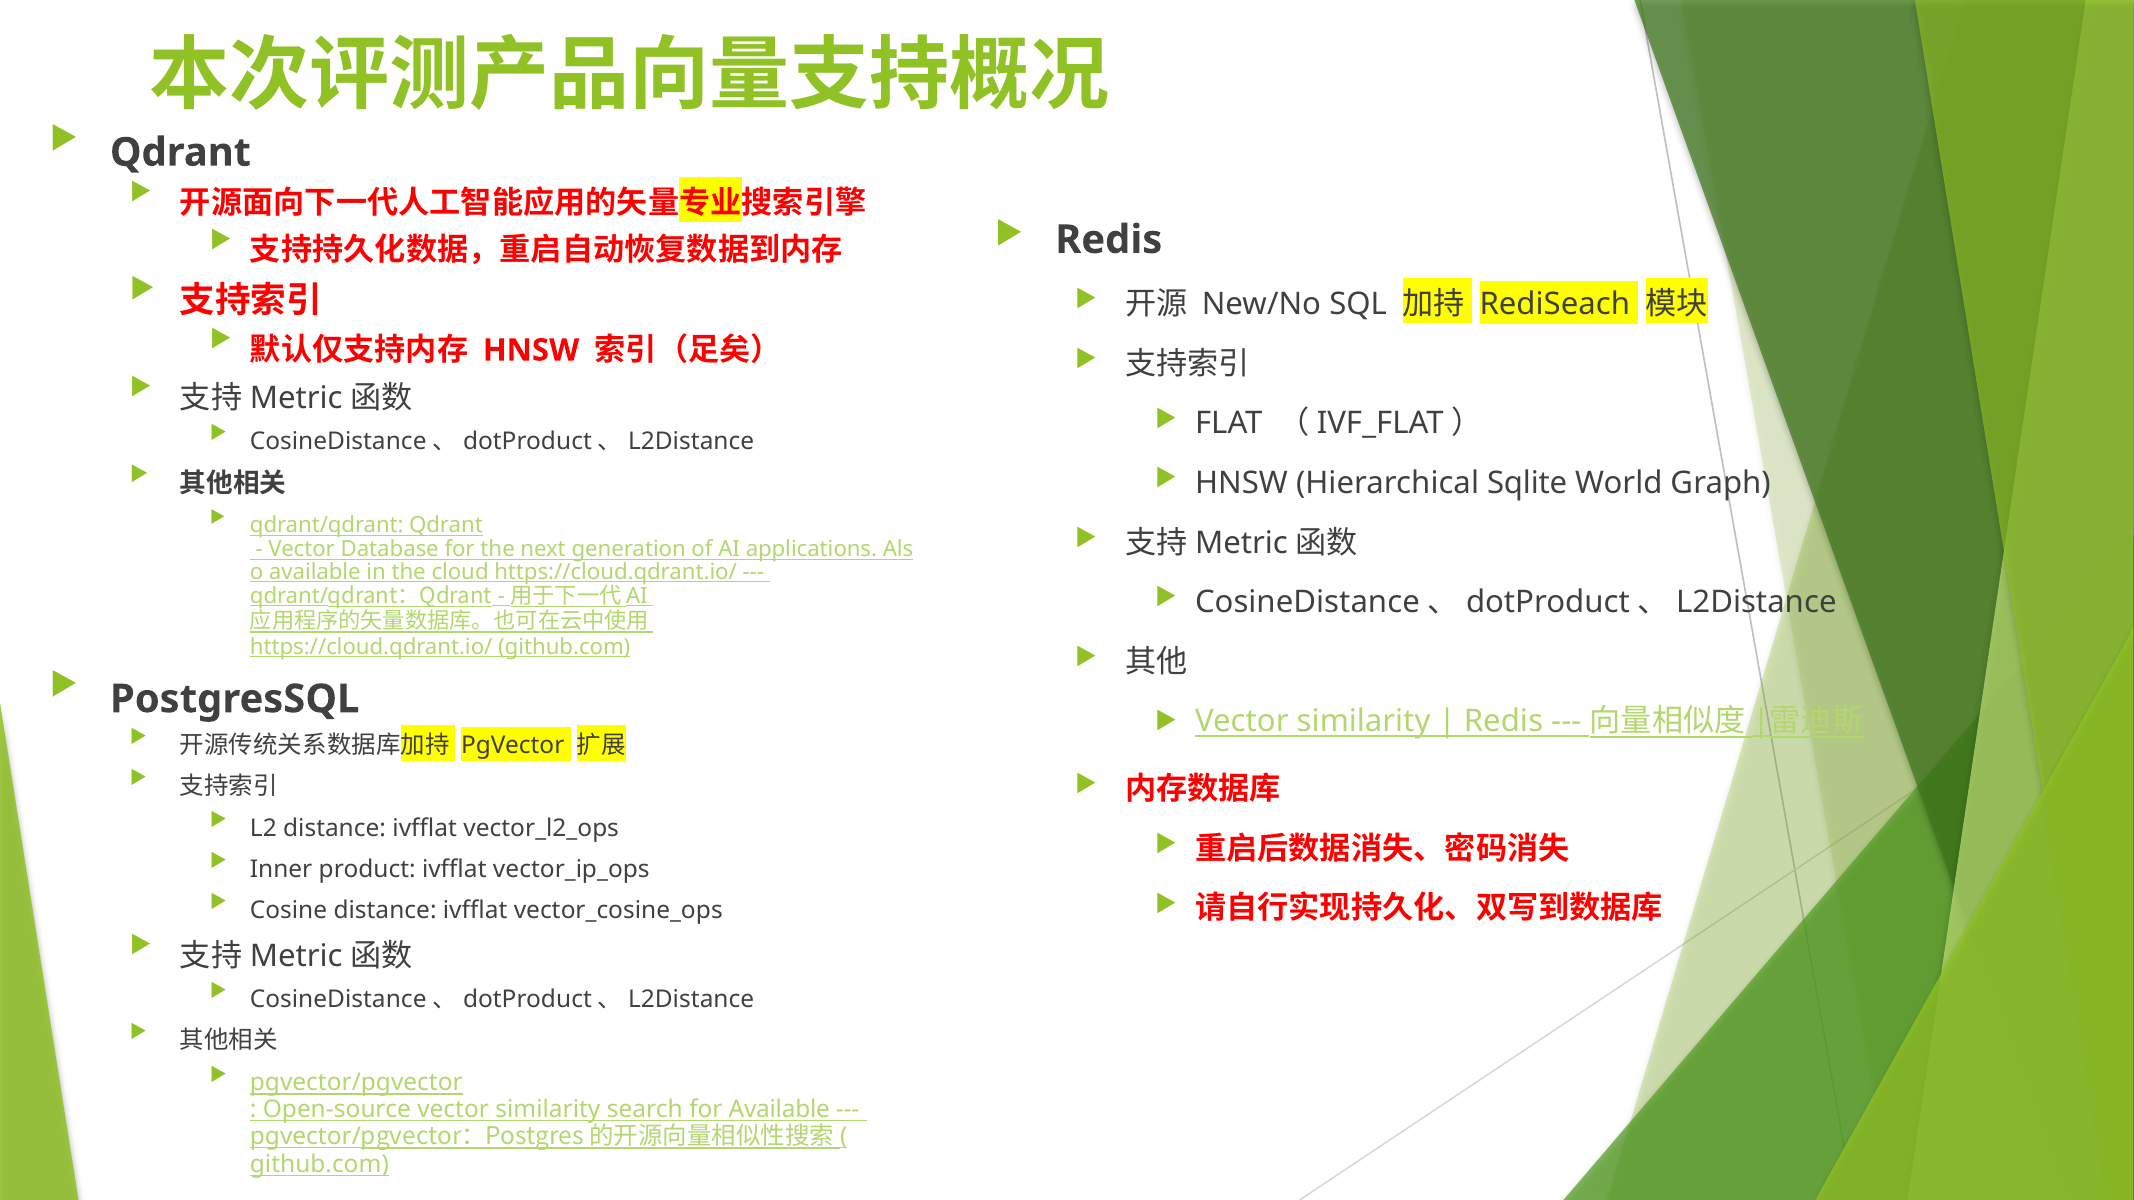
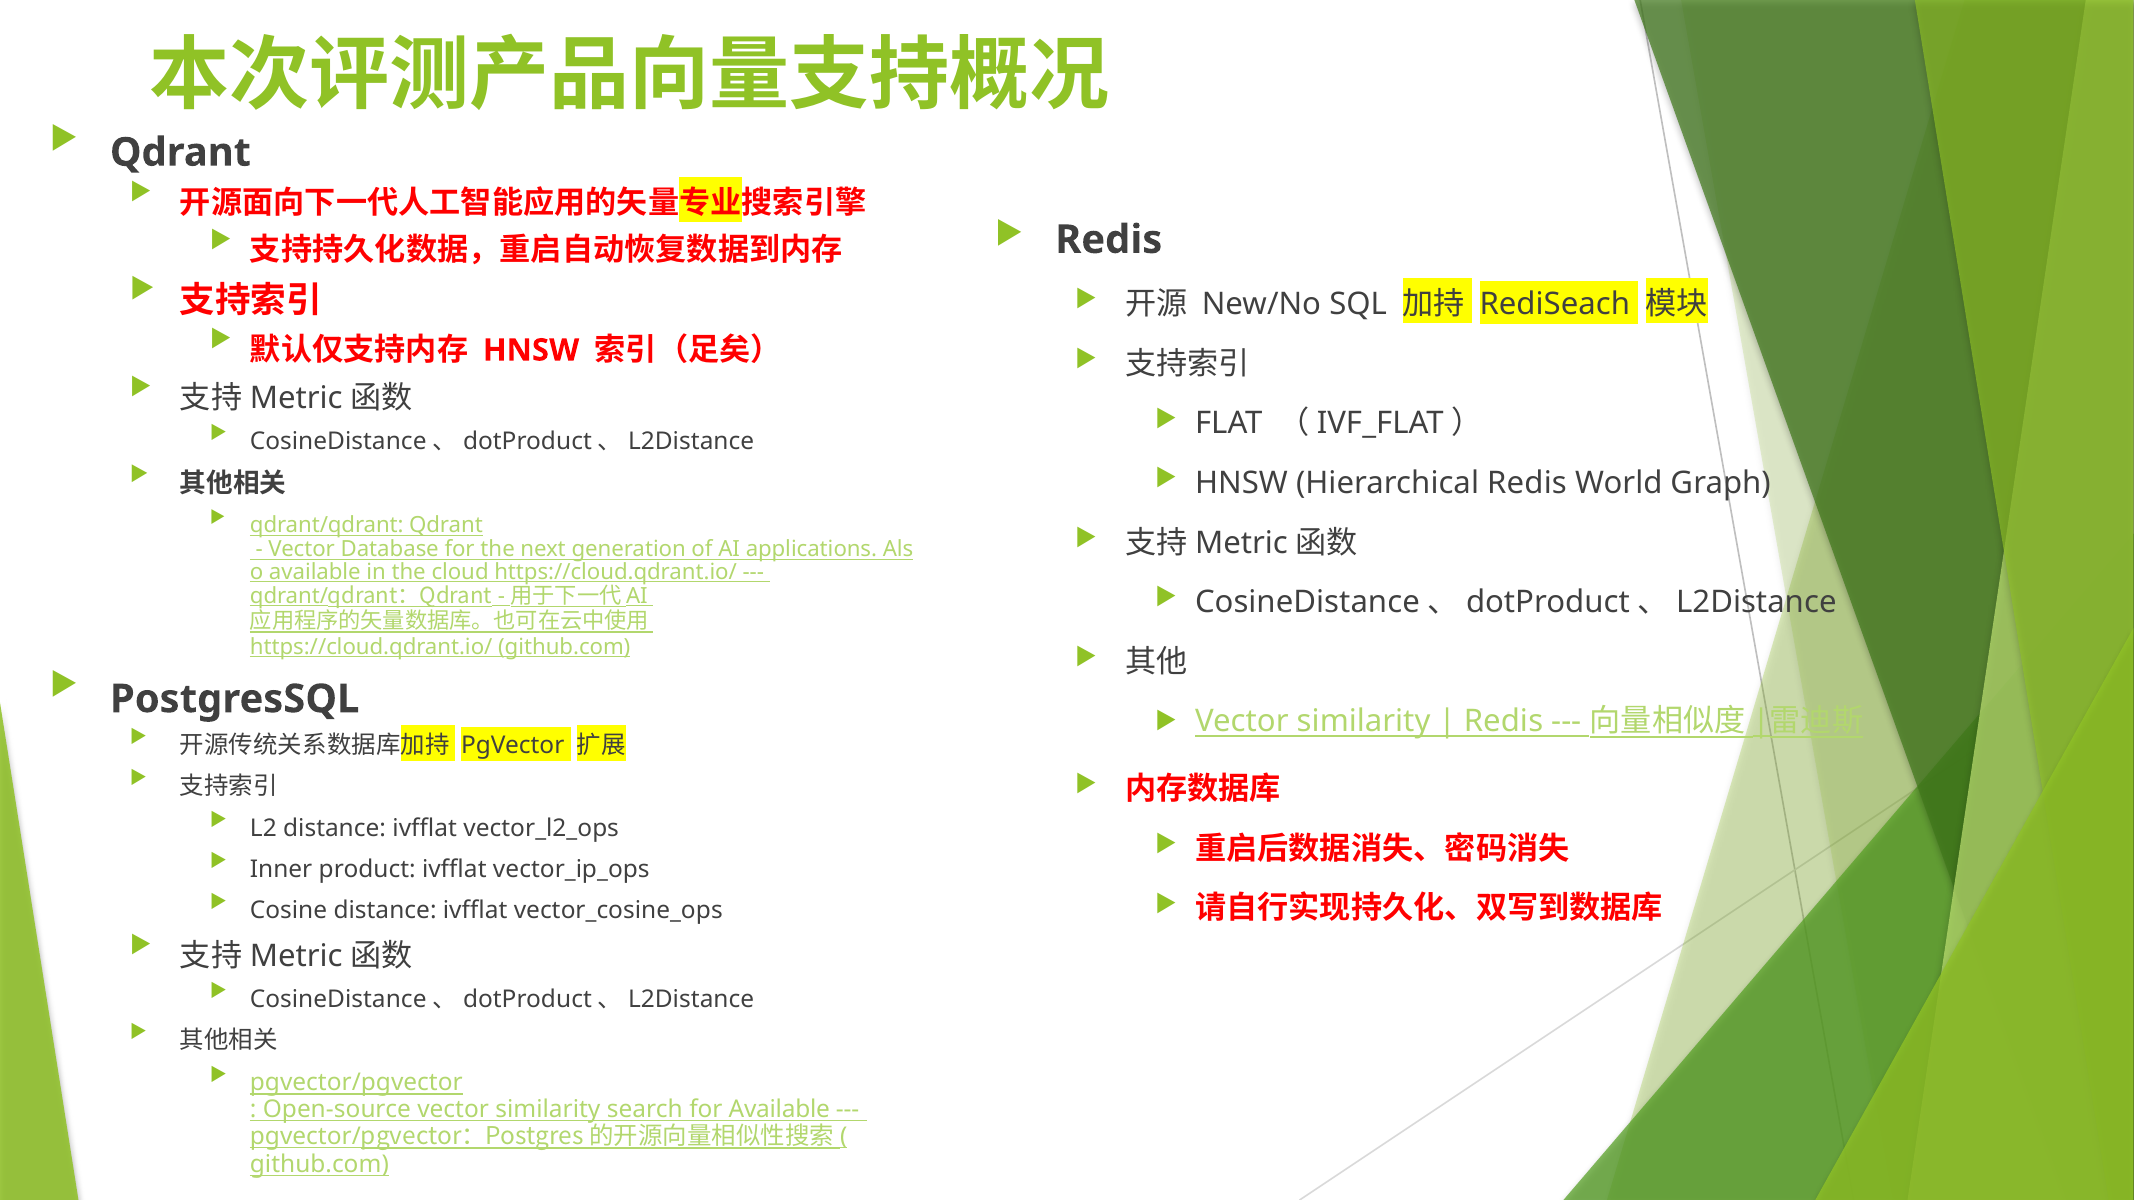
Hierarchical Sqlite: Sqlite -> Redis (1527, 483)
